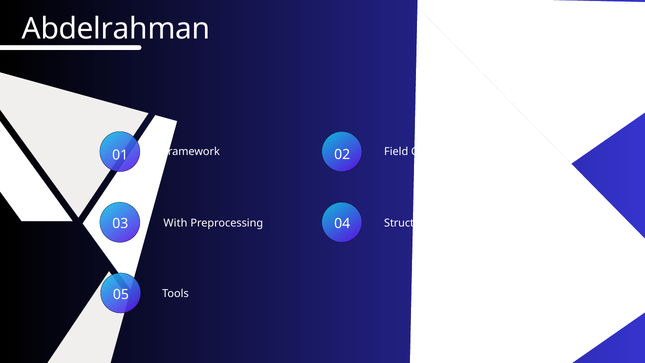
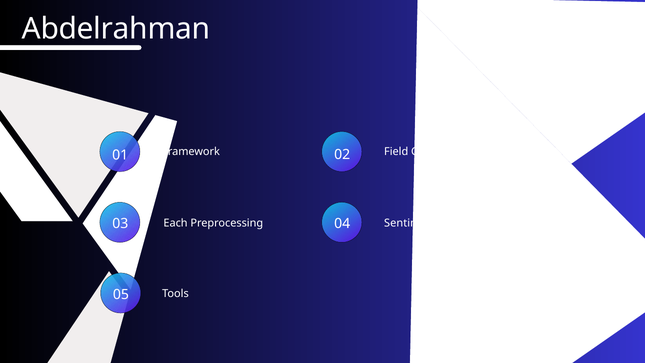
With: With -> Each (176, 223)
Structured: Structured -> Sentiment (411, 223)
